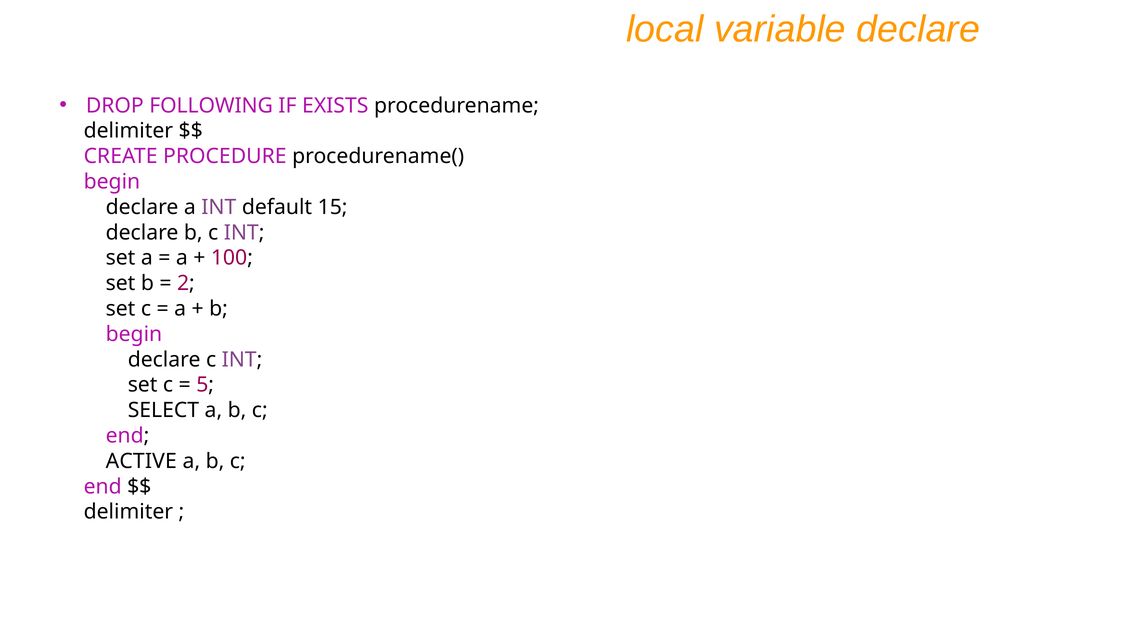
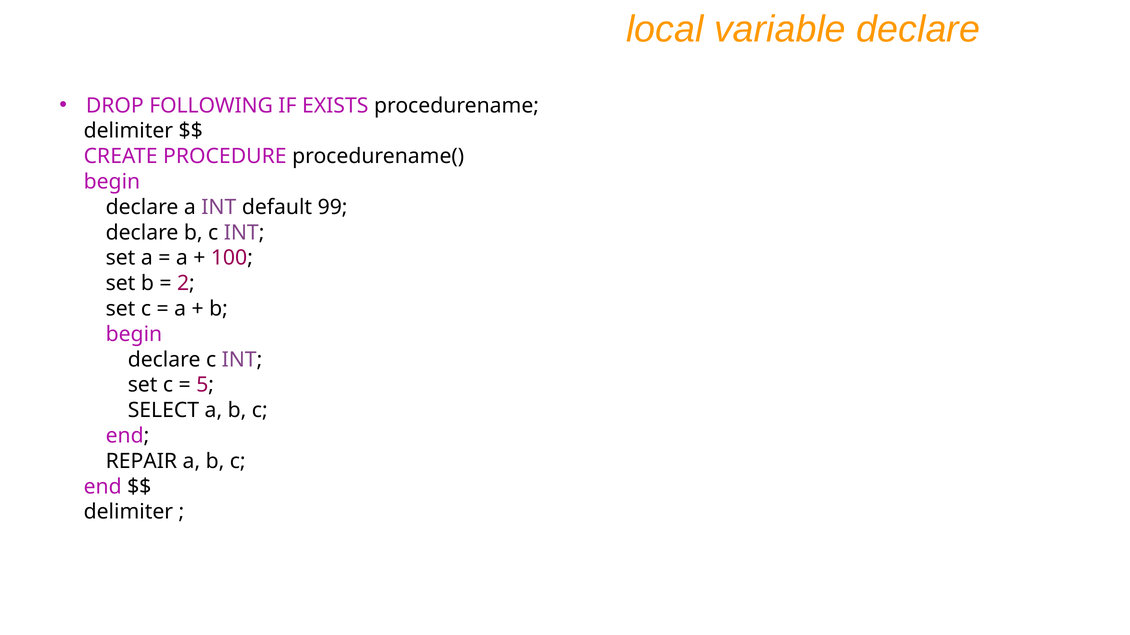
15: 15 -> 99 (333, 207)
ACTIVE: ACTIVE -> REPAIR (141, 462)
